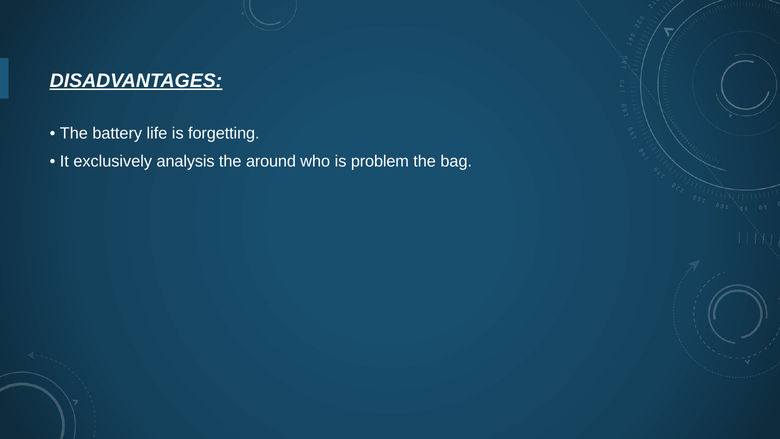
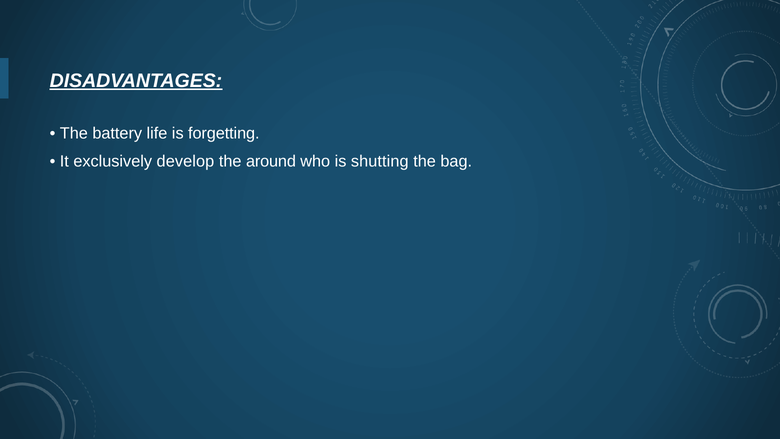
analysis: analysis -> develop (185, 161)
problem: problem -> shutting (380, 161)
